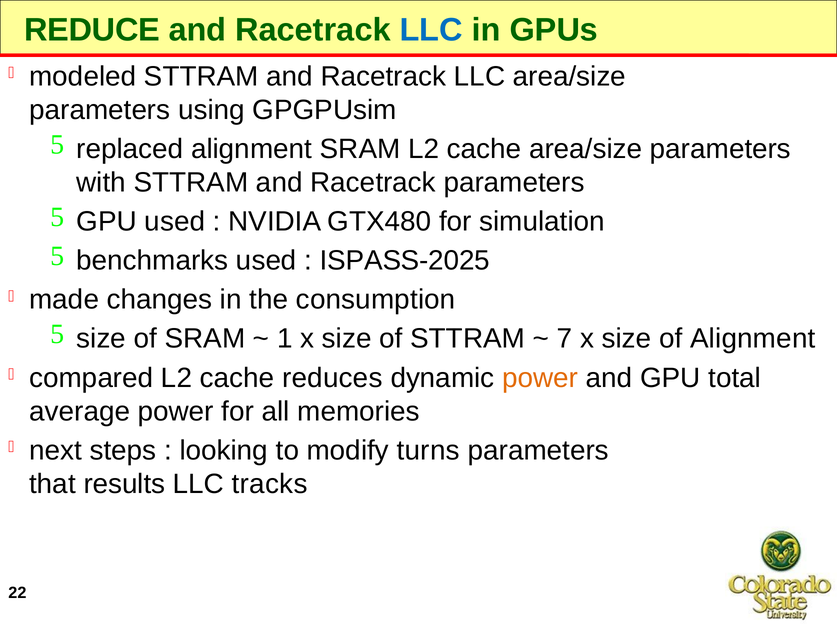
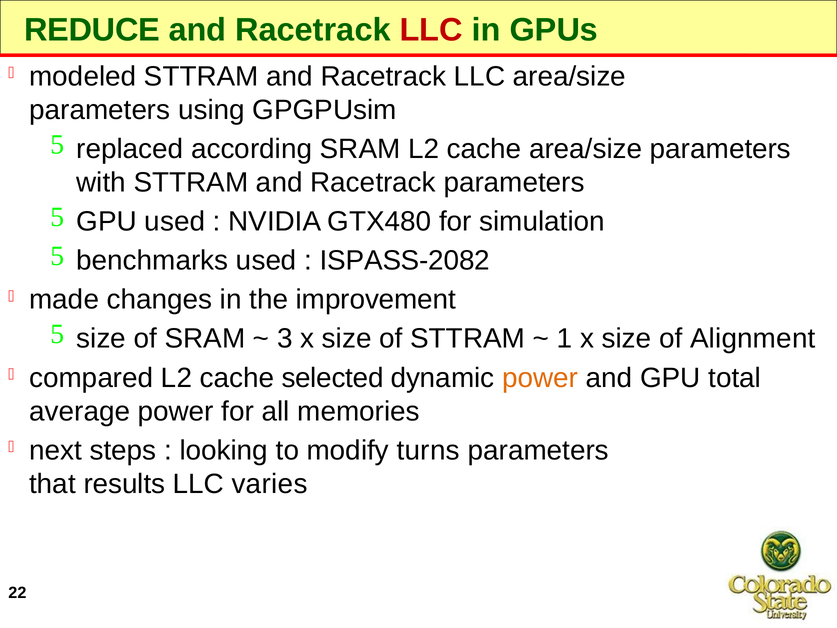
LLC colour: blue -> red (431, 30)
replaced alignment: alignment -> according (252, 149)
ISPASS-2025: ISPASS-2025 -> ISPASS-2082 (405, 261)
consumption: consumption -> improvement (376, 300)
1: 1 -> 3 (285, 339)
7: 7 -> 1 (565, 339)
reduces: reduces -> selected (333, 378)
tracks: tracks -> varies (270, 484)
